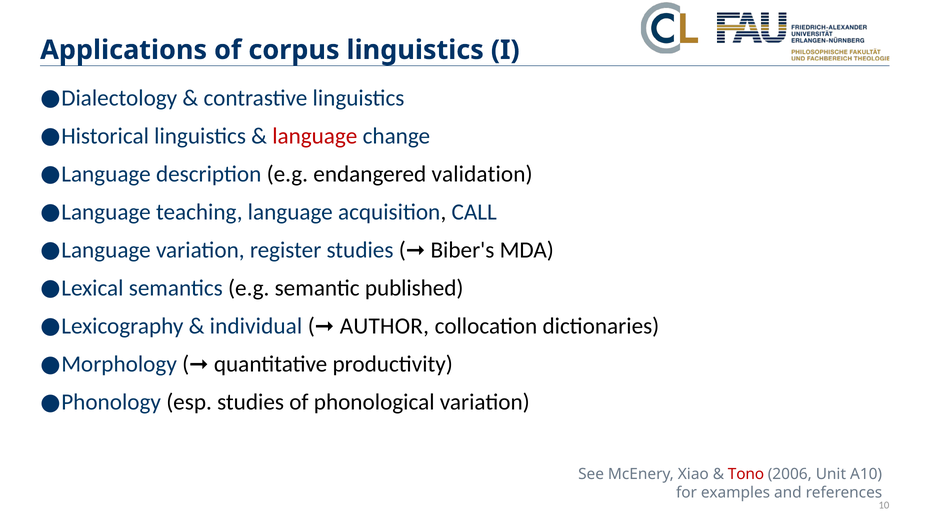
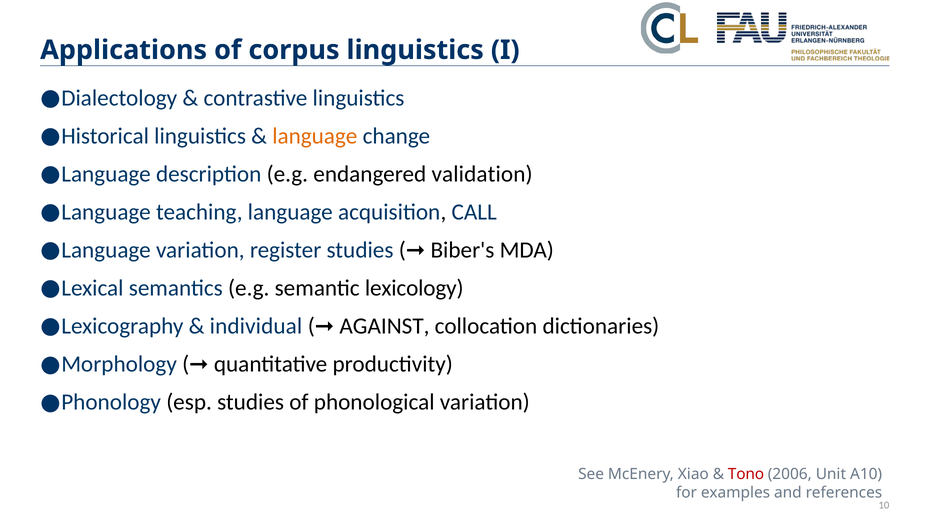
language colour: red -> orange (315, 136)
published: published -> lexicology (414, 288)
AUTHOR: AUTHOR -> AGAINST (384, 326)
